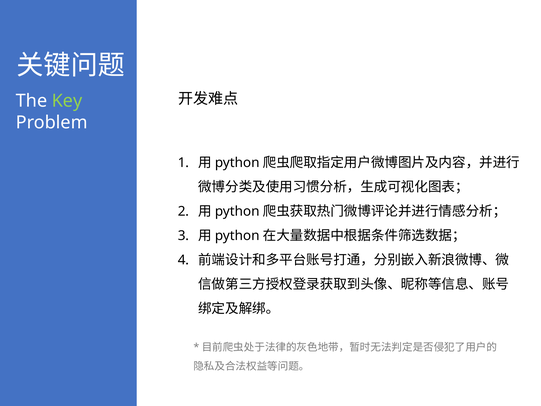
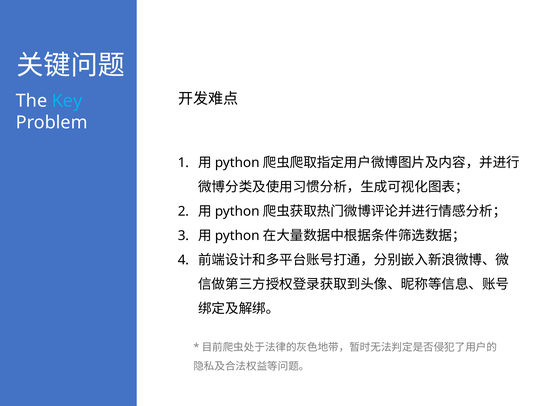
Key colour: light green -> light blue (67, 101)
